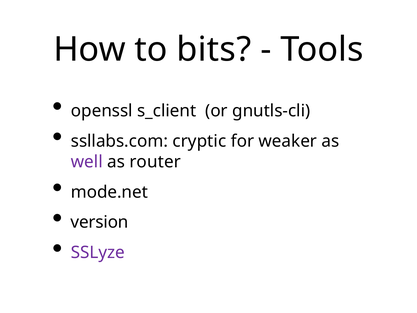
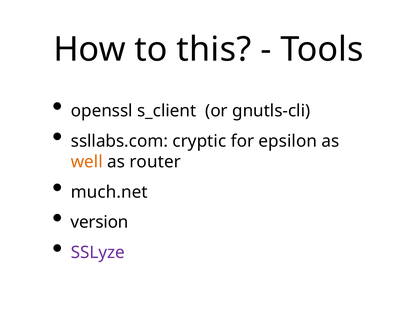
bits: bits -> this (214, 50)
weaker: weaker -> epsilon (288, 141)
well colour: purple -> orange (87, 162)
mode.net: mode.net -> much.net (109, 192)
